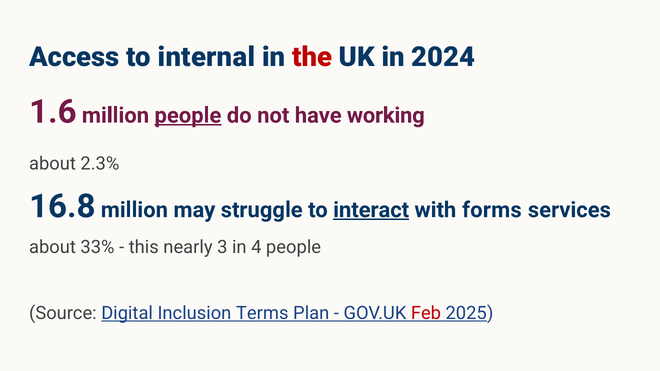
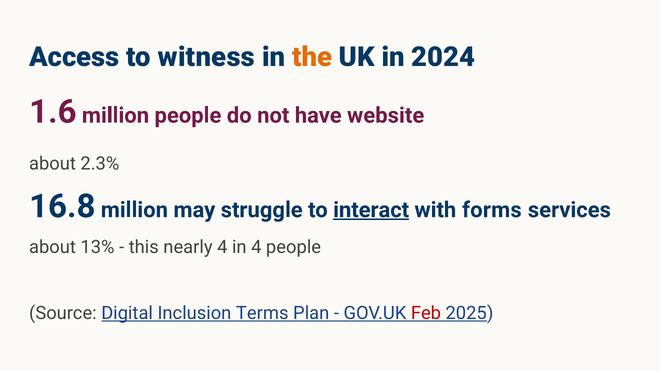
internal: internal -> witness (206, 57)
the colour: red -> orange (312, 57)
people underline: present -> none (188, 116)
working: working -> website (386, 116)
33%: 33% -> 13% (98, 247)
nearly 3: 3 -> 4 (222, 247)
